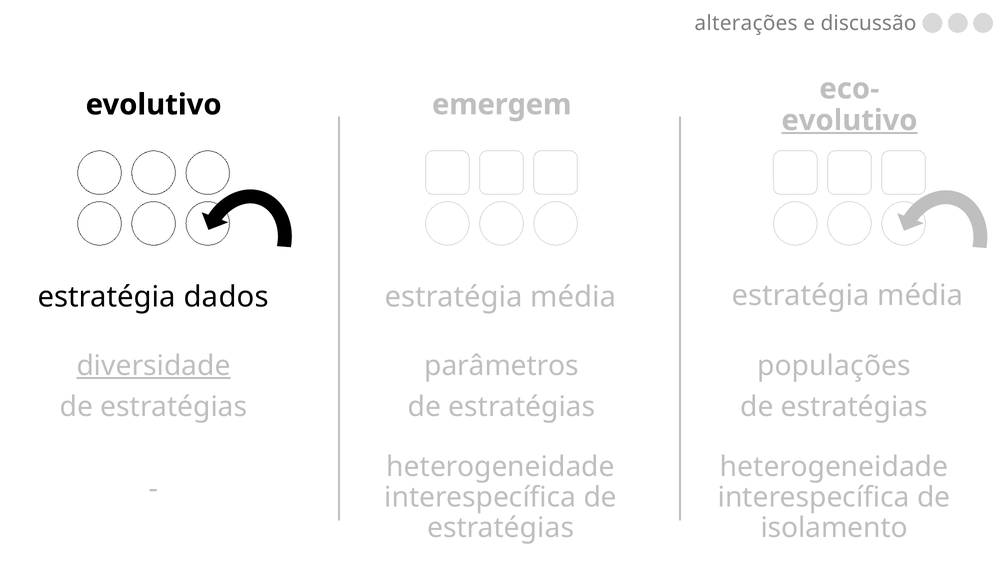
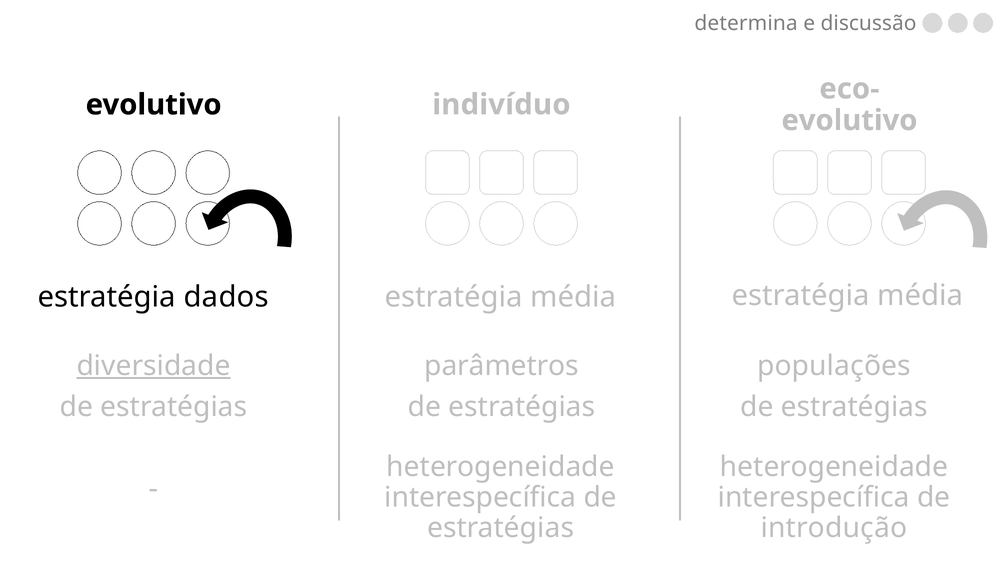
alterações: alterações -> determina (746, 24)
emergem: emergem -> indivíduo (501, 105)
evolutivo underline: present -> none (849, 120)
isolamento: isolamento -> introdução (834, 528)
